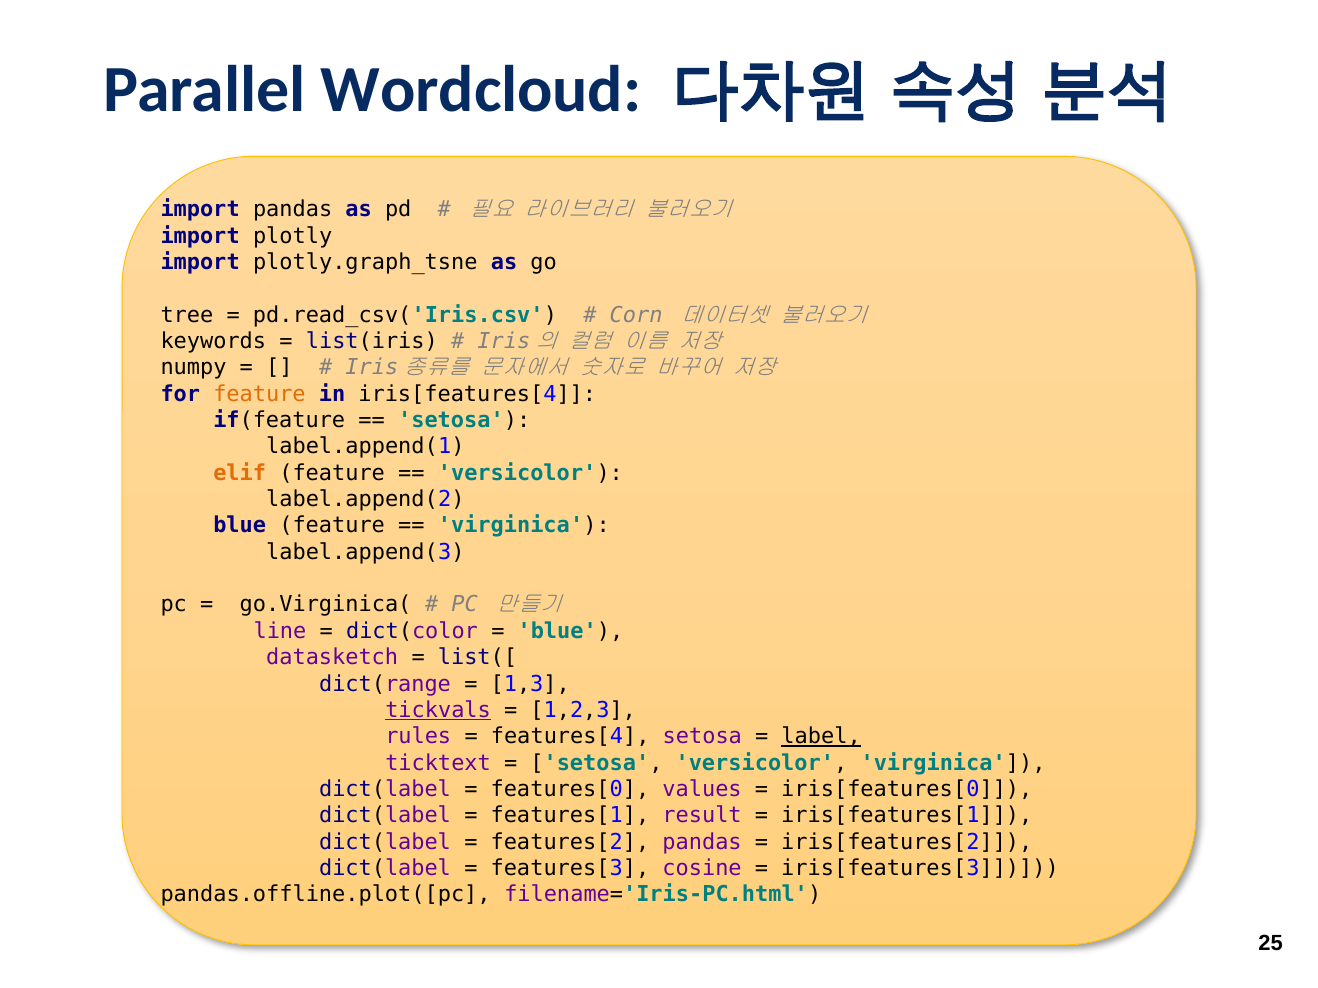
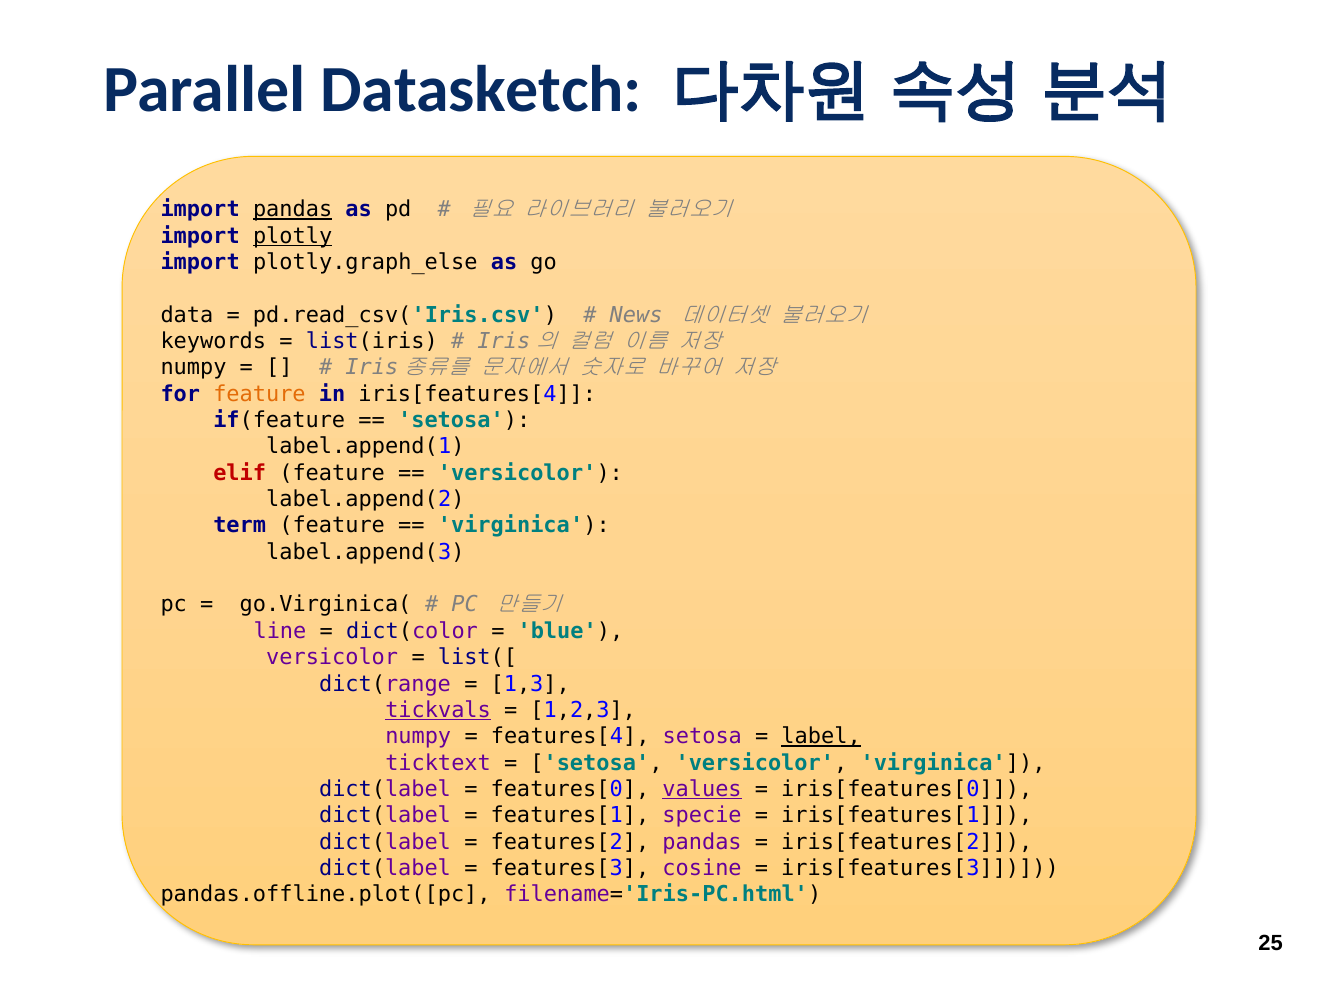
Wordcloud: Wordcloud -> Datasketch (481, 90)
pandas underline: none -> present (293, 210)
plotly underline: none -> present (293, 236)
plotly.graph_tsne: plotly.graph_tsne -> plotly.graph_else (365, 262)
tree: tree -> data (187, 315)
Corn: Corn -> News (636, 315)
elif colour: orange -> red (240, 473)
blue: blue -> term (240, 526)
datasketch: datasketch -> versicolor (332, 658)
rules: rules -> numpy (418, 737)
values underline: none -> present (702, 790)
result: result -> specie (702, 816)
